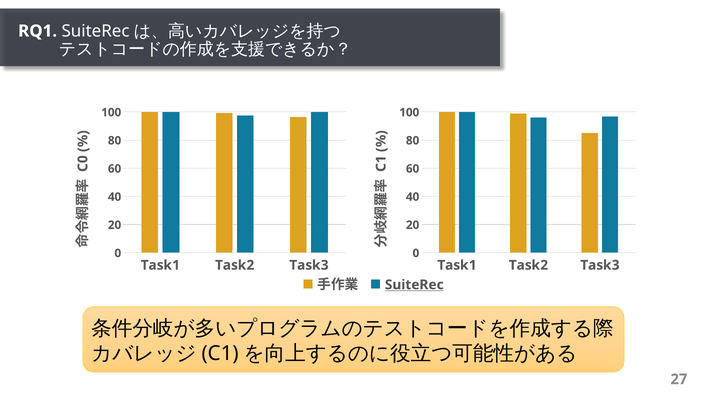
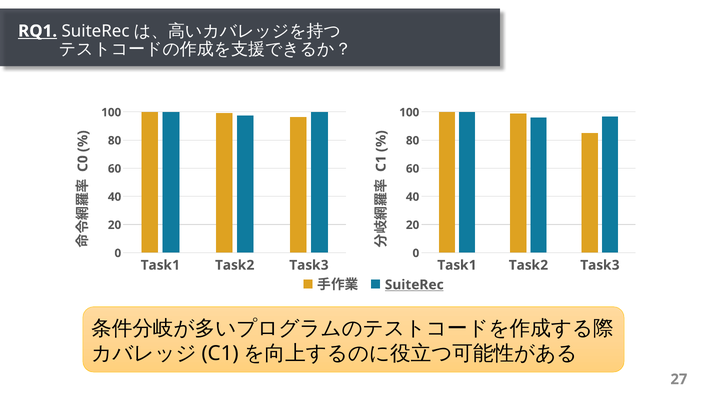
RQ1 underline: none -> present (38, 31)
